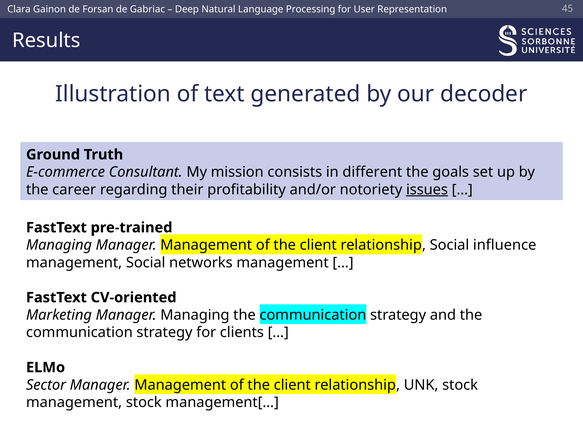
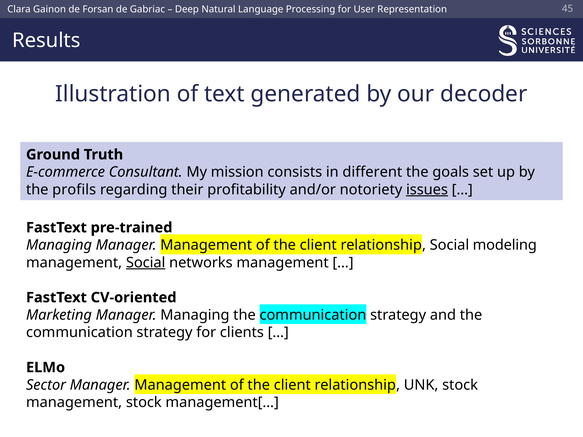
career: career -> profils (74, 190)
influence: influence -> modeling (505, 245)
Social underline: none -> present (146, 263)
